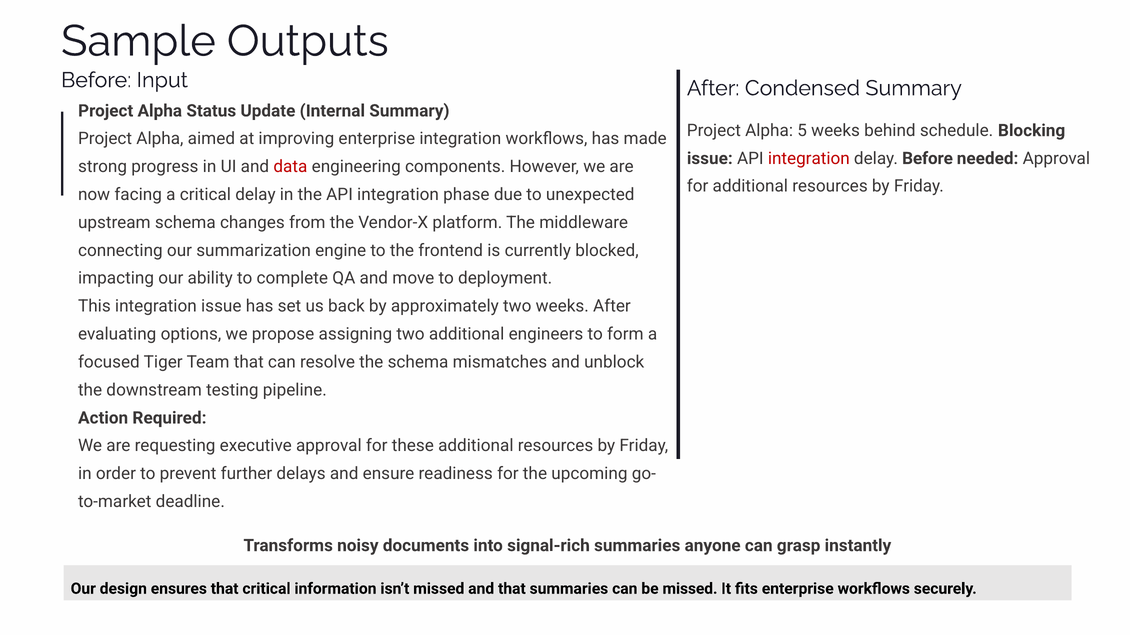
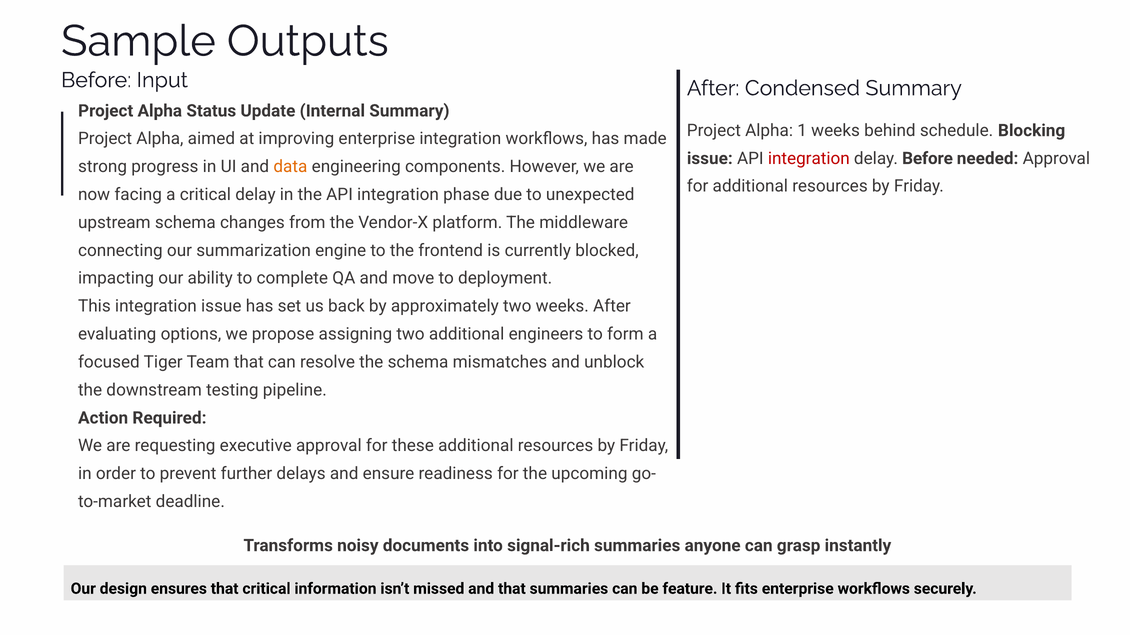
5: 5 -> 1 (802, 131)
data colour: red -> orange (290, 167)
be missed: missed -> feature (690, 589)
